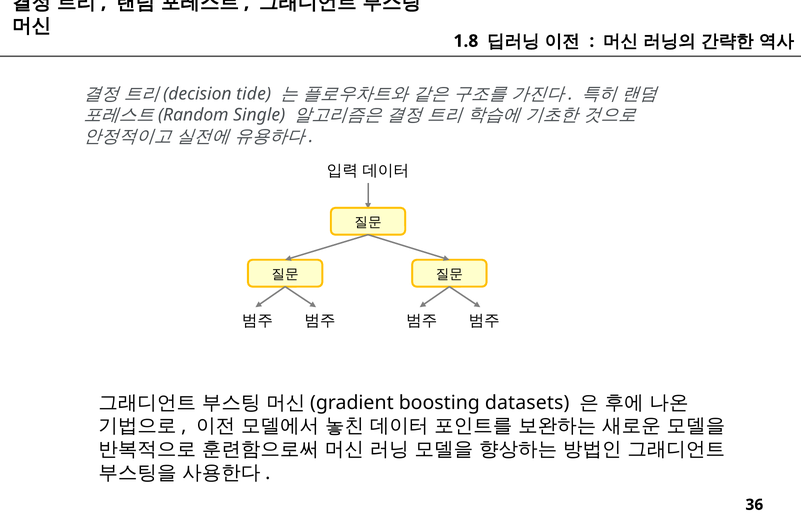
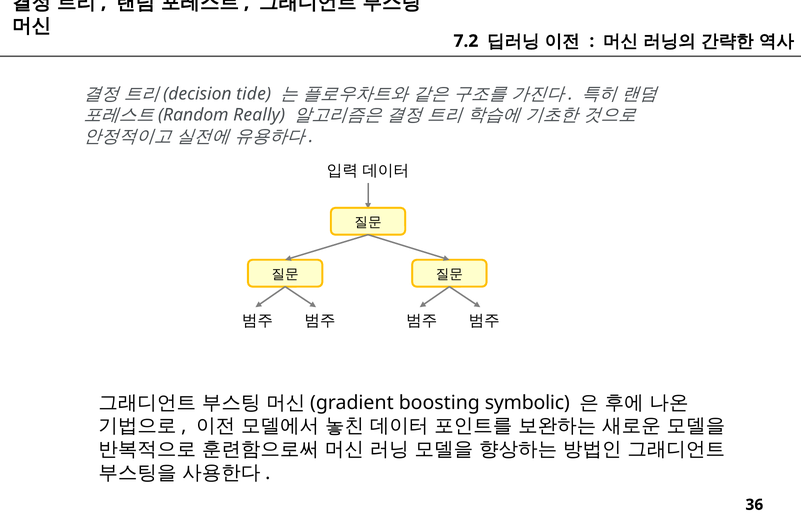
1.8: 1.8 -> 7.2 (466, 41)
Single: Single -> Really (259, 115)
datasets: datasets -> symbolic (527, 403)
